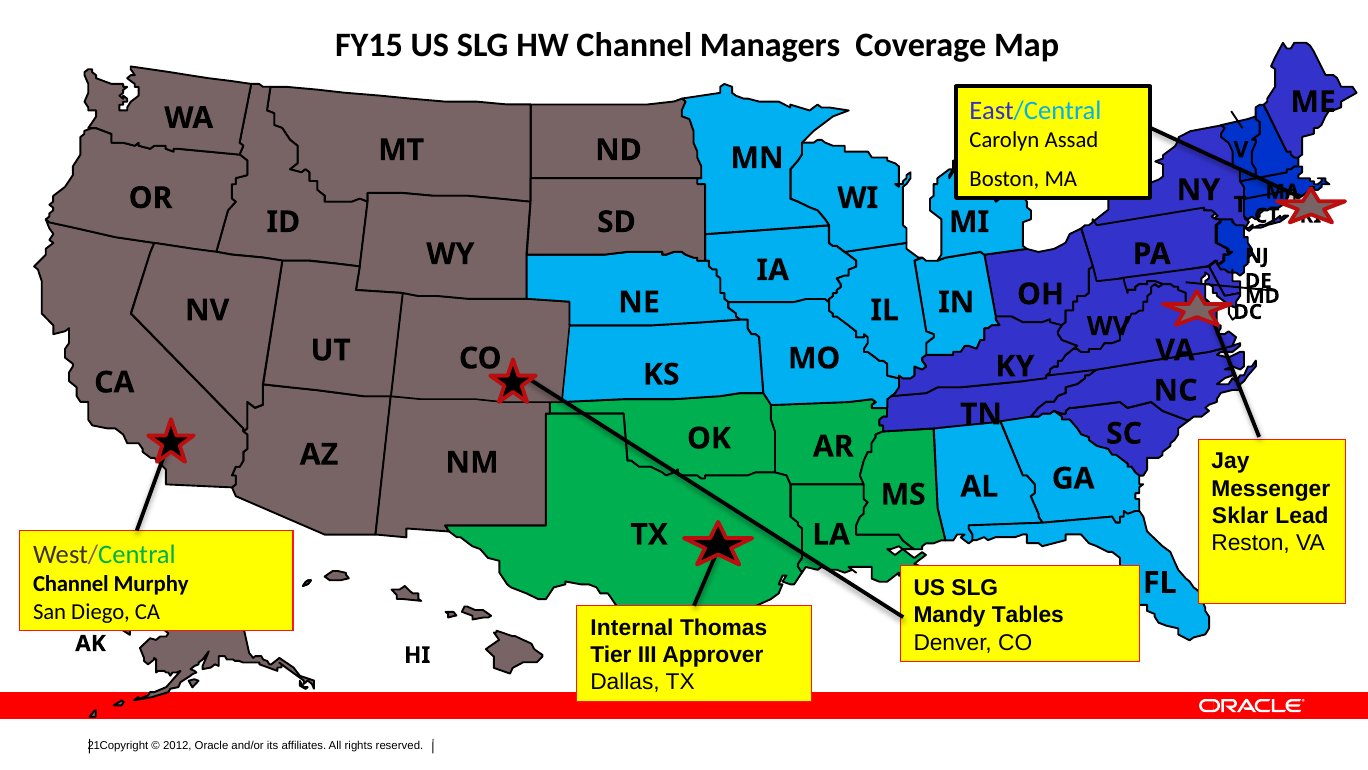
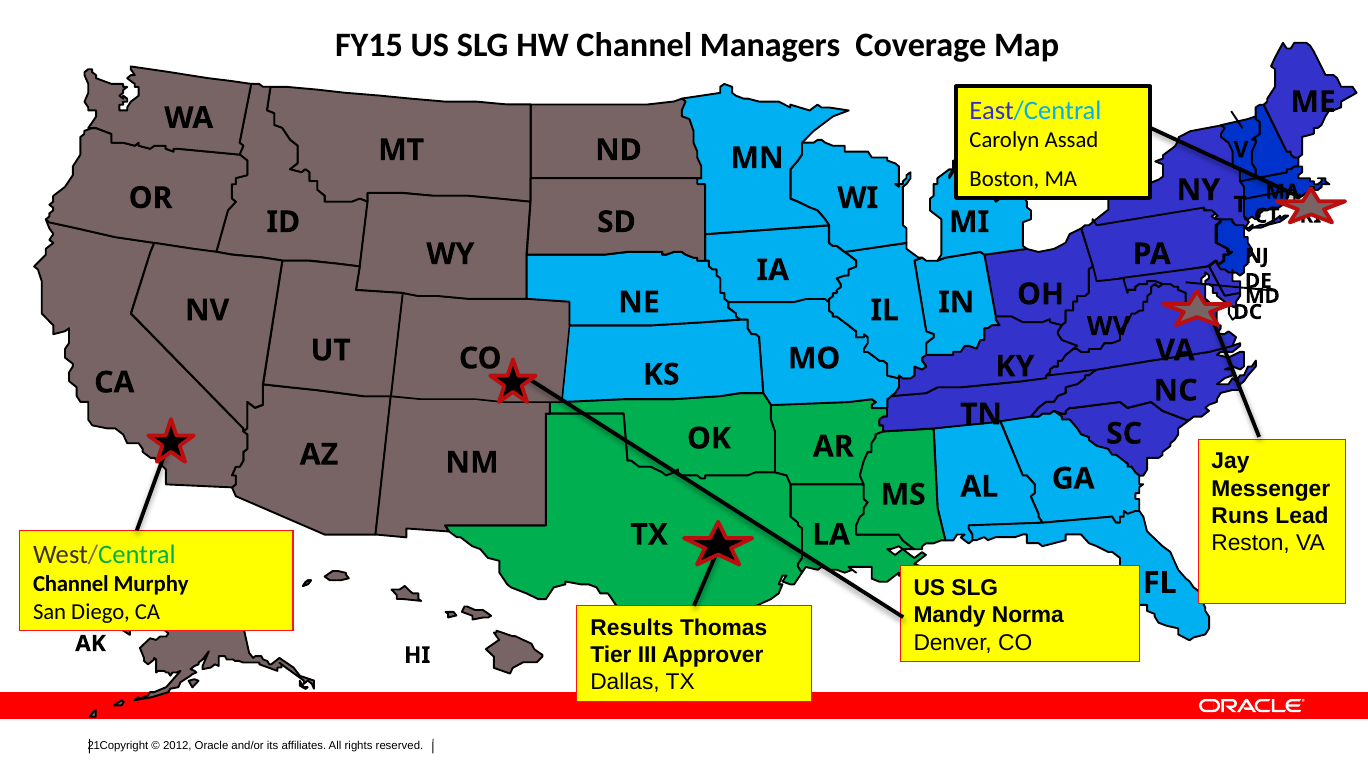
Sklar: Sklar -> Runs (1240, 516)
Tables: Tables -> Norma (1028, 615)
Internal: Internal -> Results (632, 627)
